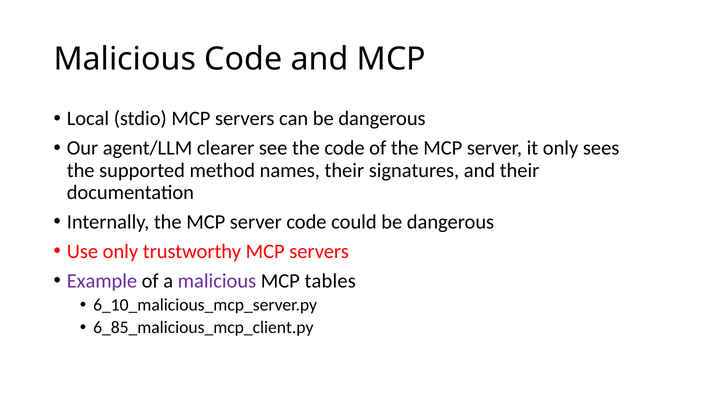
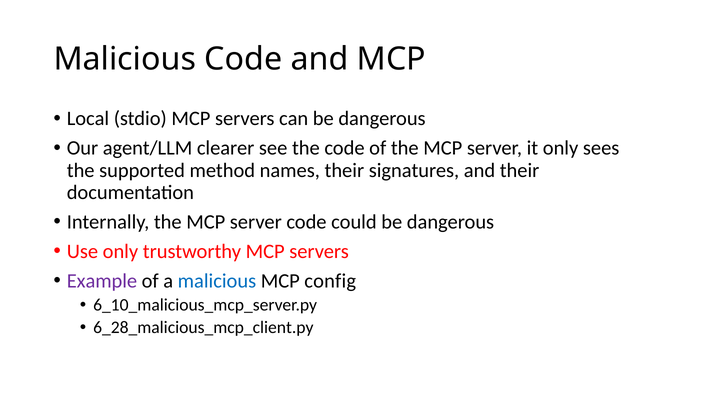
malicious colour: purple -> blue (217, 281)
tables: tables -> config (330, 281)
6_85_malicious_mcp_client.py: 6_85_malicious_mcp_client.py -> 6_28_malicious_mcp_client.py (203, 328)
